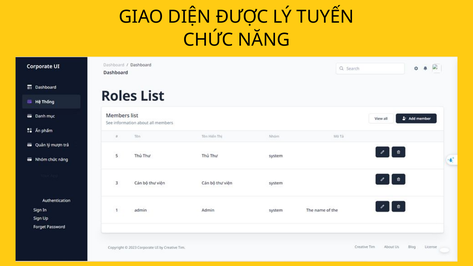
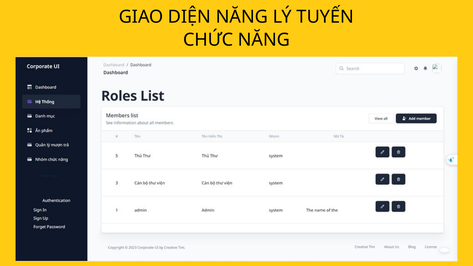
DIỆN ĐƯỢC: ĐƯỢC -> NĂNG (242, 17)
